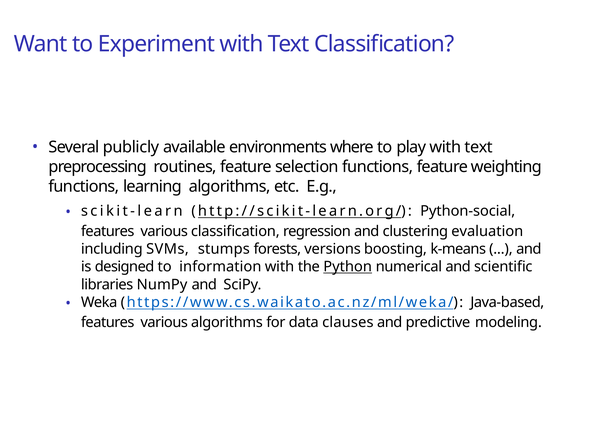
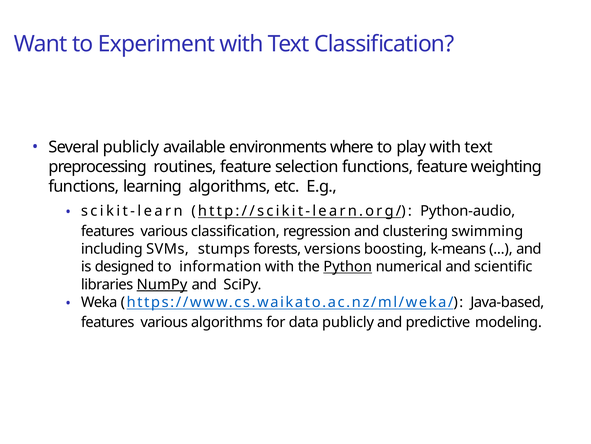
Python-social: Python-social -> Python-audio (468, 211)
evaluation: evaluation -> swimming (487, 231)
NumPy underline: none -> present (162, 284)
data clauses: clauses -> publicly (348, 322)
